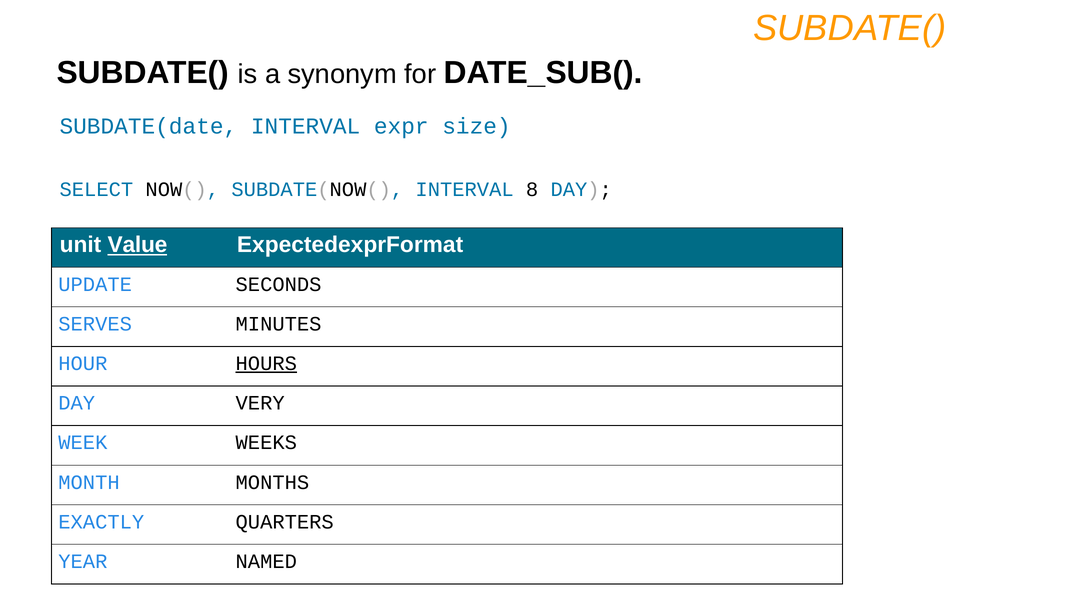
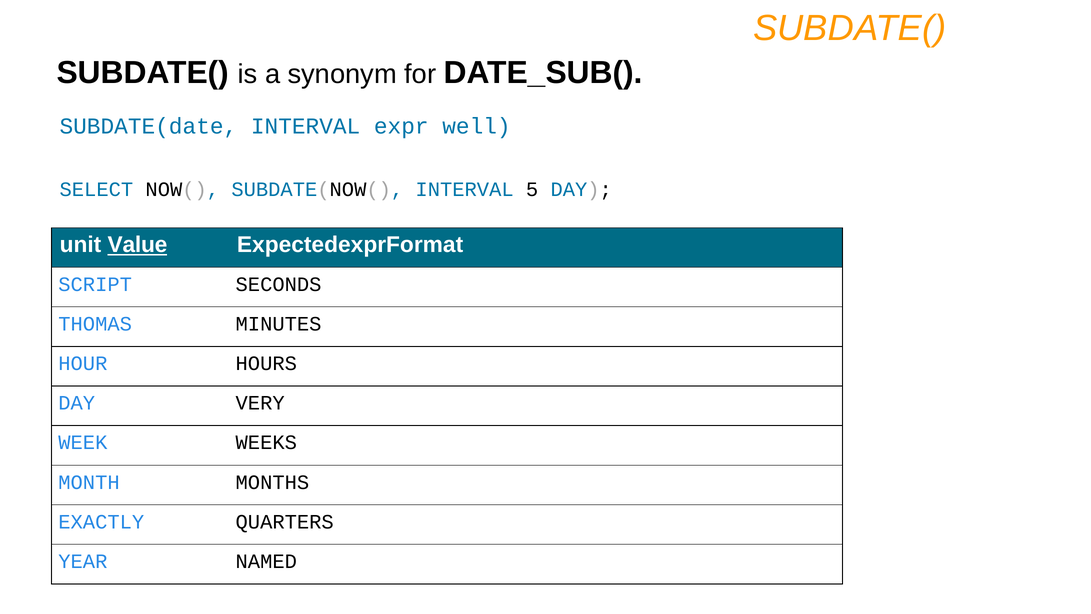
size: size -> well (476, 126)
8: 8 -> 5 (532, 189)
UPDATE: UPDATE -> SCRIPT (95, 284)
SERVES: SERVES -> THOMAS (95, 324)
HOURS underline: present -> none (266, 363)
